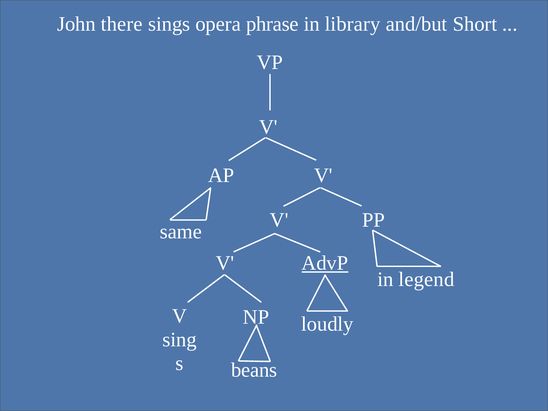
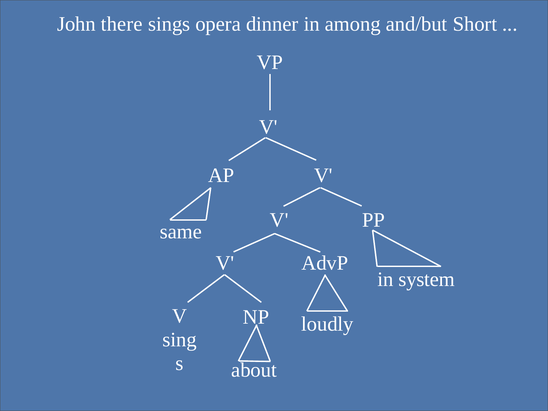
phrase: phrase -> dinner (272, 24)
library: library -> among (353, 24)
AdvP underline: present -> none (325, 263)
legend: legend -> system (427, 280)
beans: beans -> about (254, 370)
